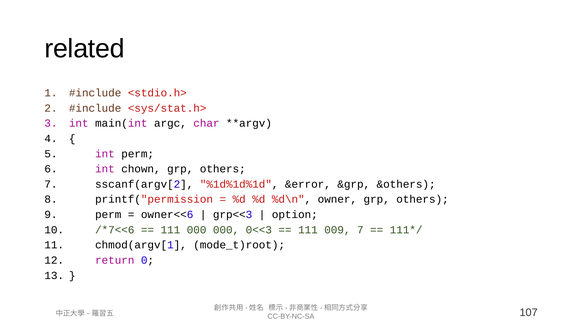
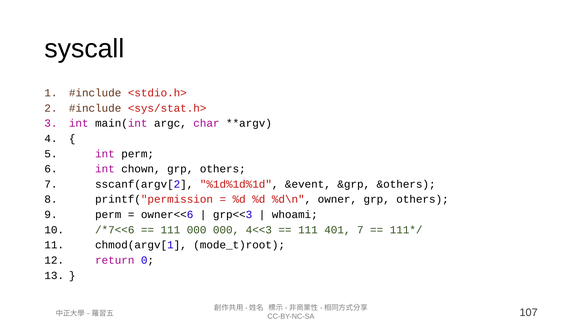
related: related -> syscall (84, 49)
&error: &error -> &event (308, 184)
option: option -> whoami (295, 215)
0<<3: 0<<3 -> 4<<3 (259, 230)
009: 009 -> 401 (337, 230)
